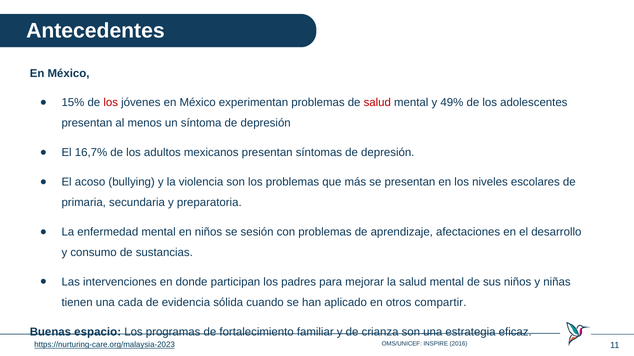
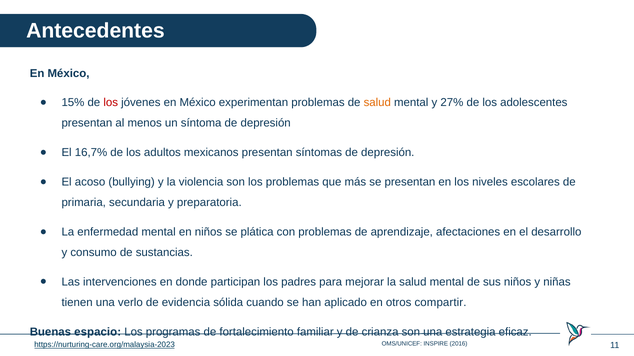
salud colour: red -> orange (377, 103)
49%: 49% -> 27% (452, 103)
sesión: sesión -> plática (257, 232)
cada: cada -> verlo (130, 303)
